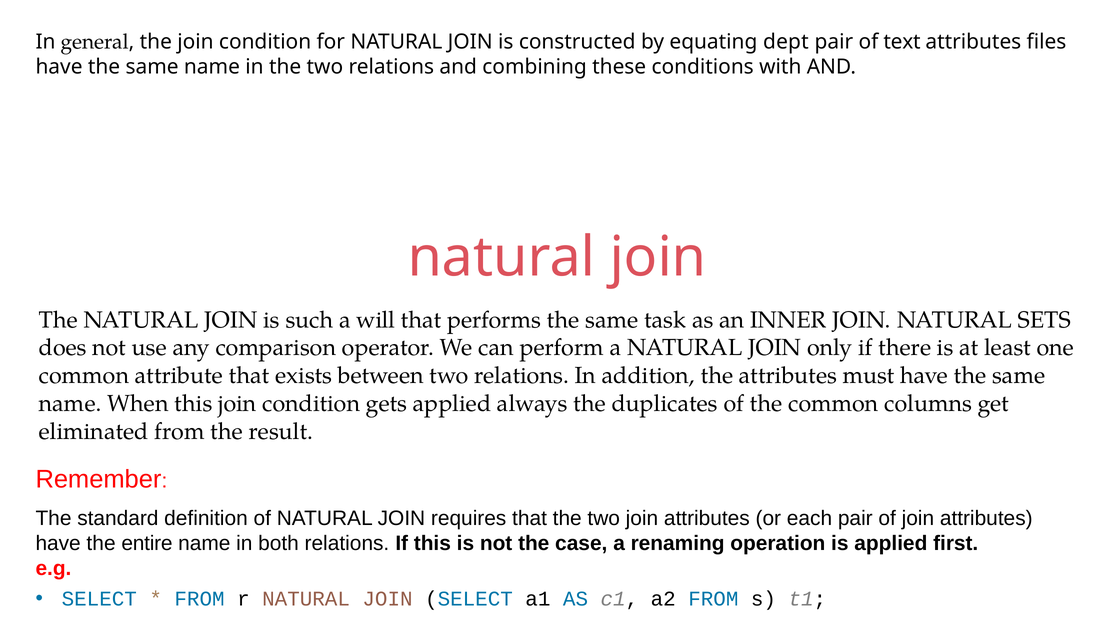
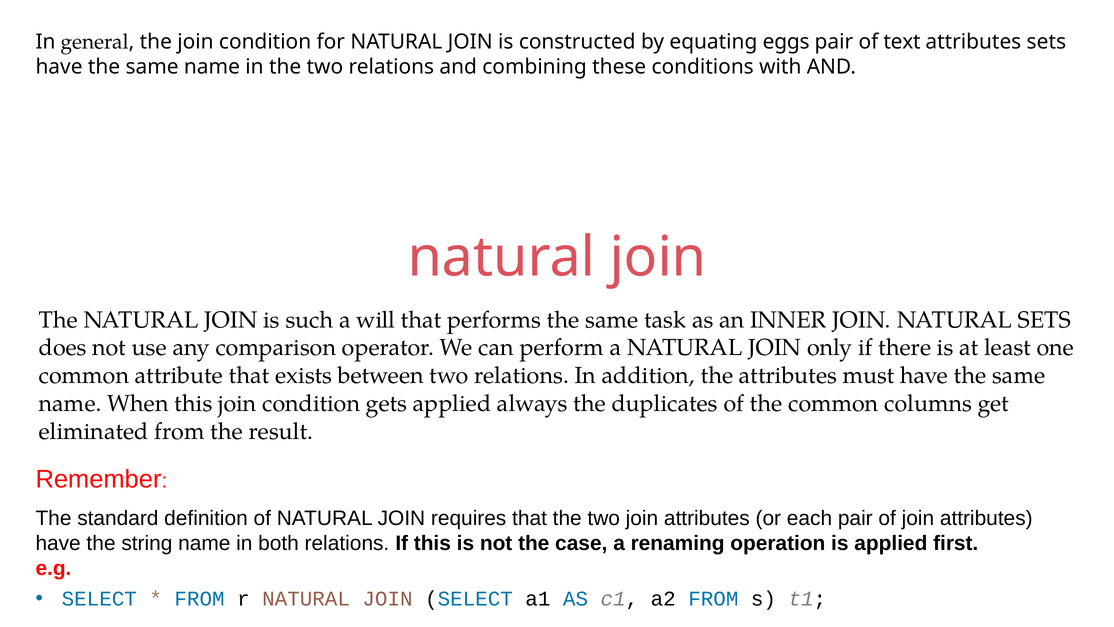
dept: dept -> eggs (786, 42)
attributes files: files -> sets (1046, 42)
entire: entire -> string (147, 543)
